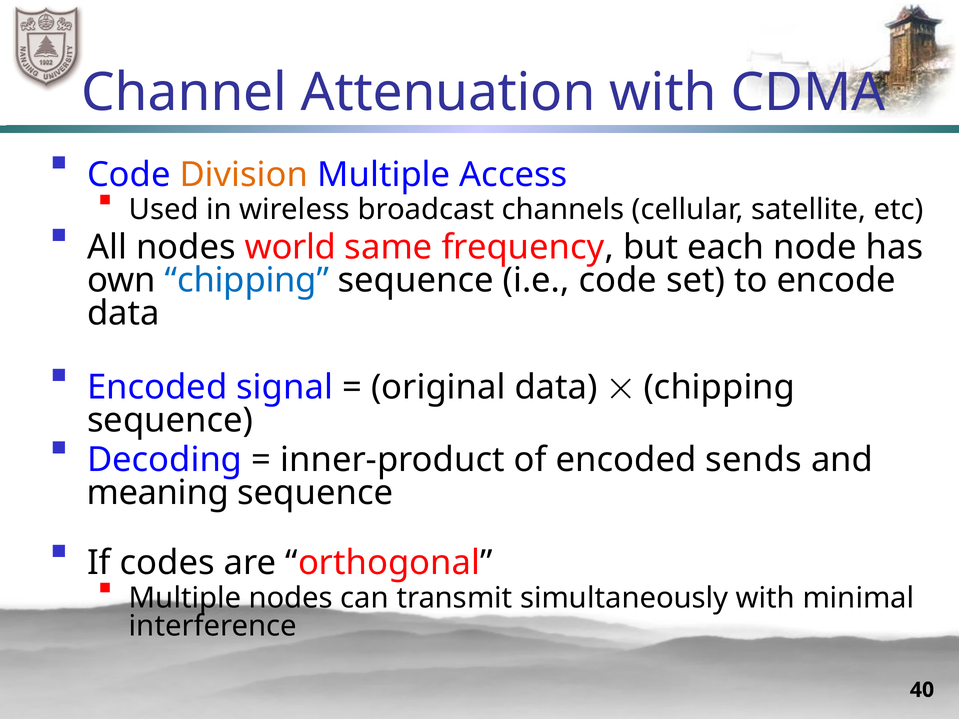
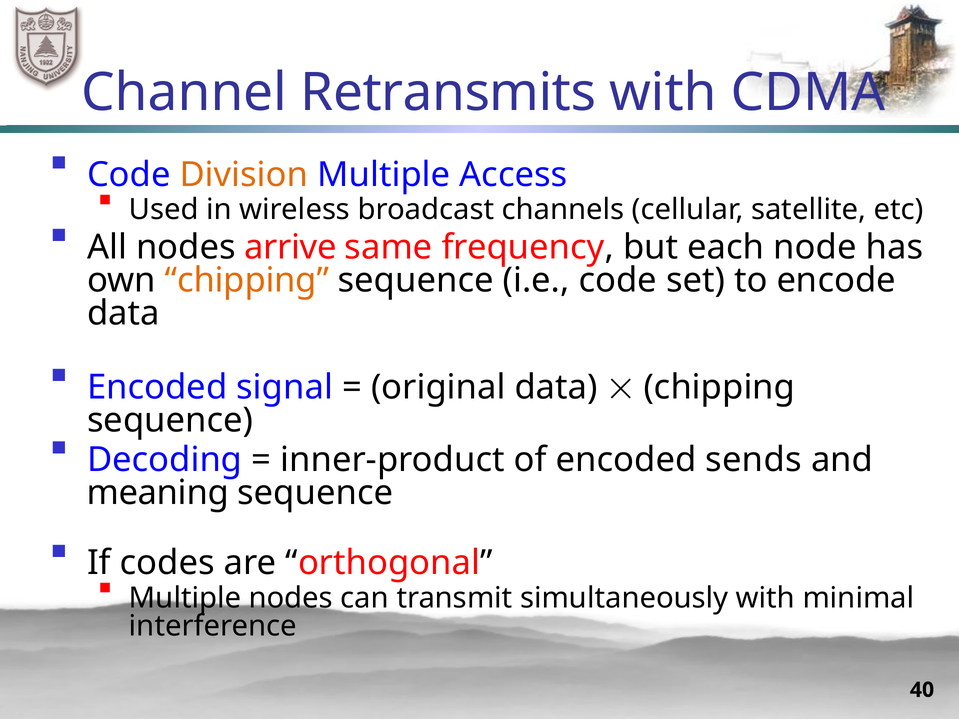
Attenuation: Attenuation -> Retransmits (448, 92)
world: world -> arrive (290, 247)
chipping colour: blue -> orange (247, 280)
